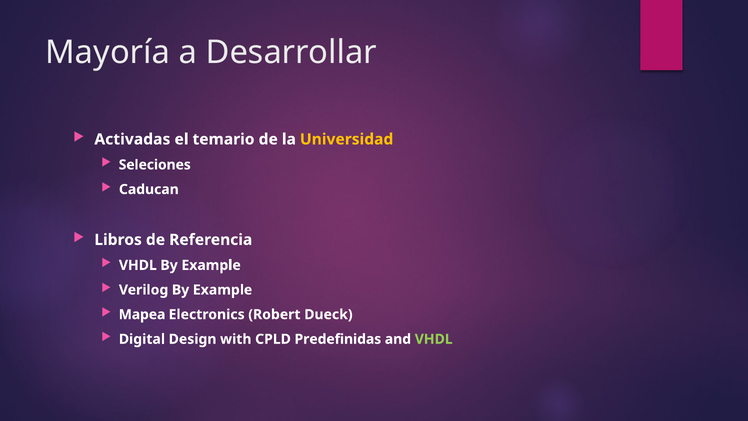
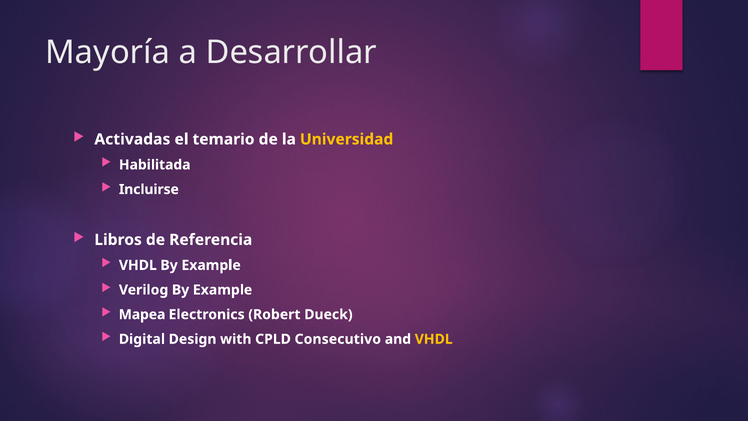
Seleciones: Seleciones -> Habilitada (155, 165)
Caducan: Caducan -> Incluirse (149, 189)
Predefinidas: Predefinidas -> Consecutivo (338, 339)
VHDL colour: light green -> yellow (434, 339)
